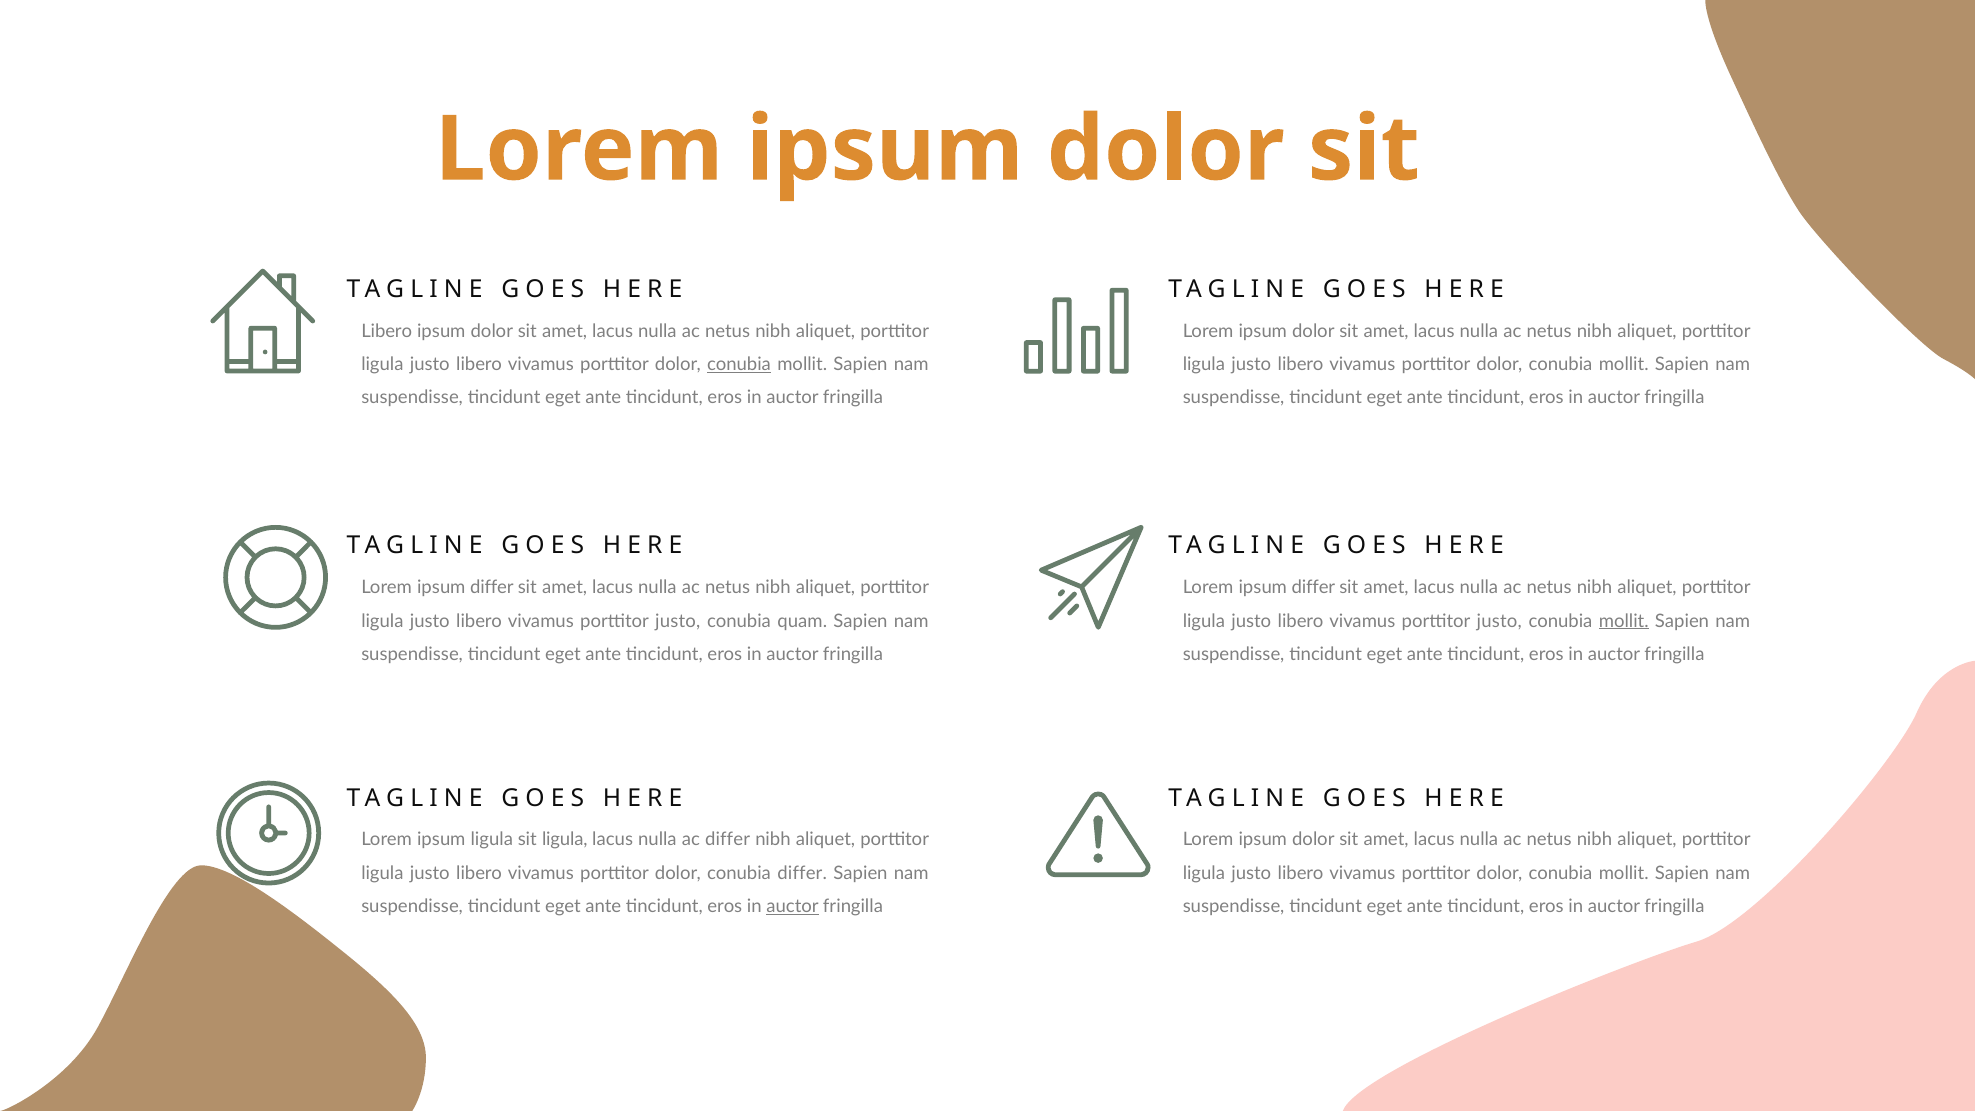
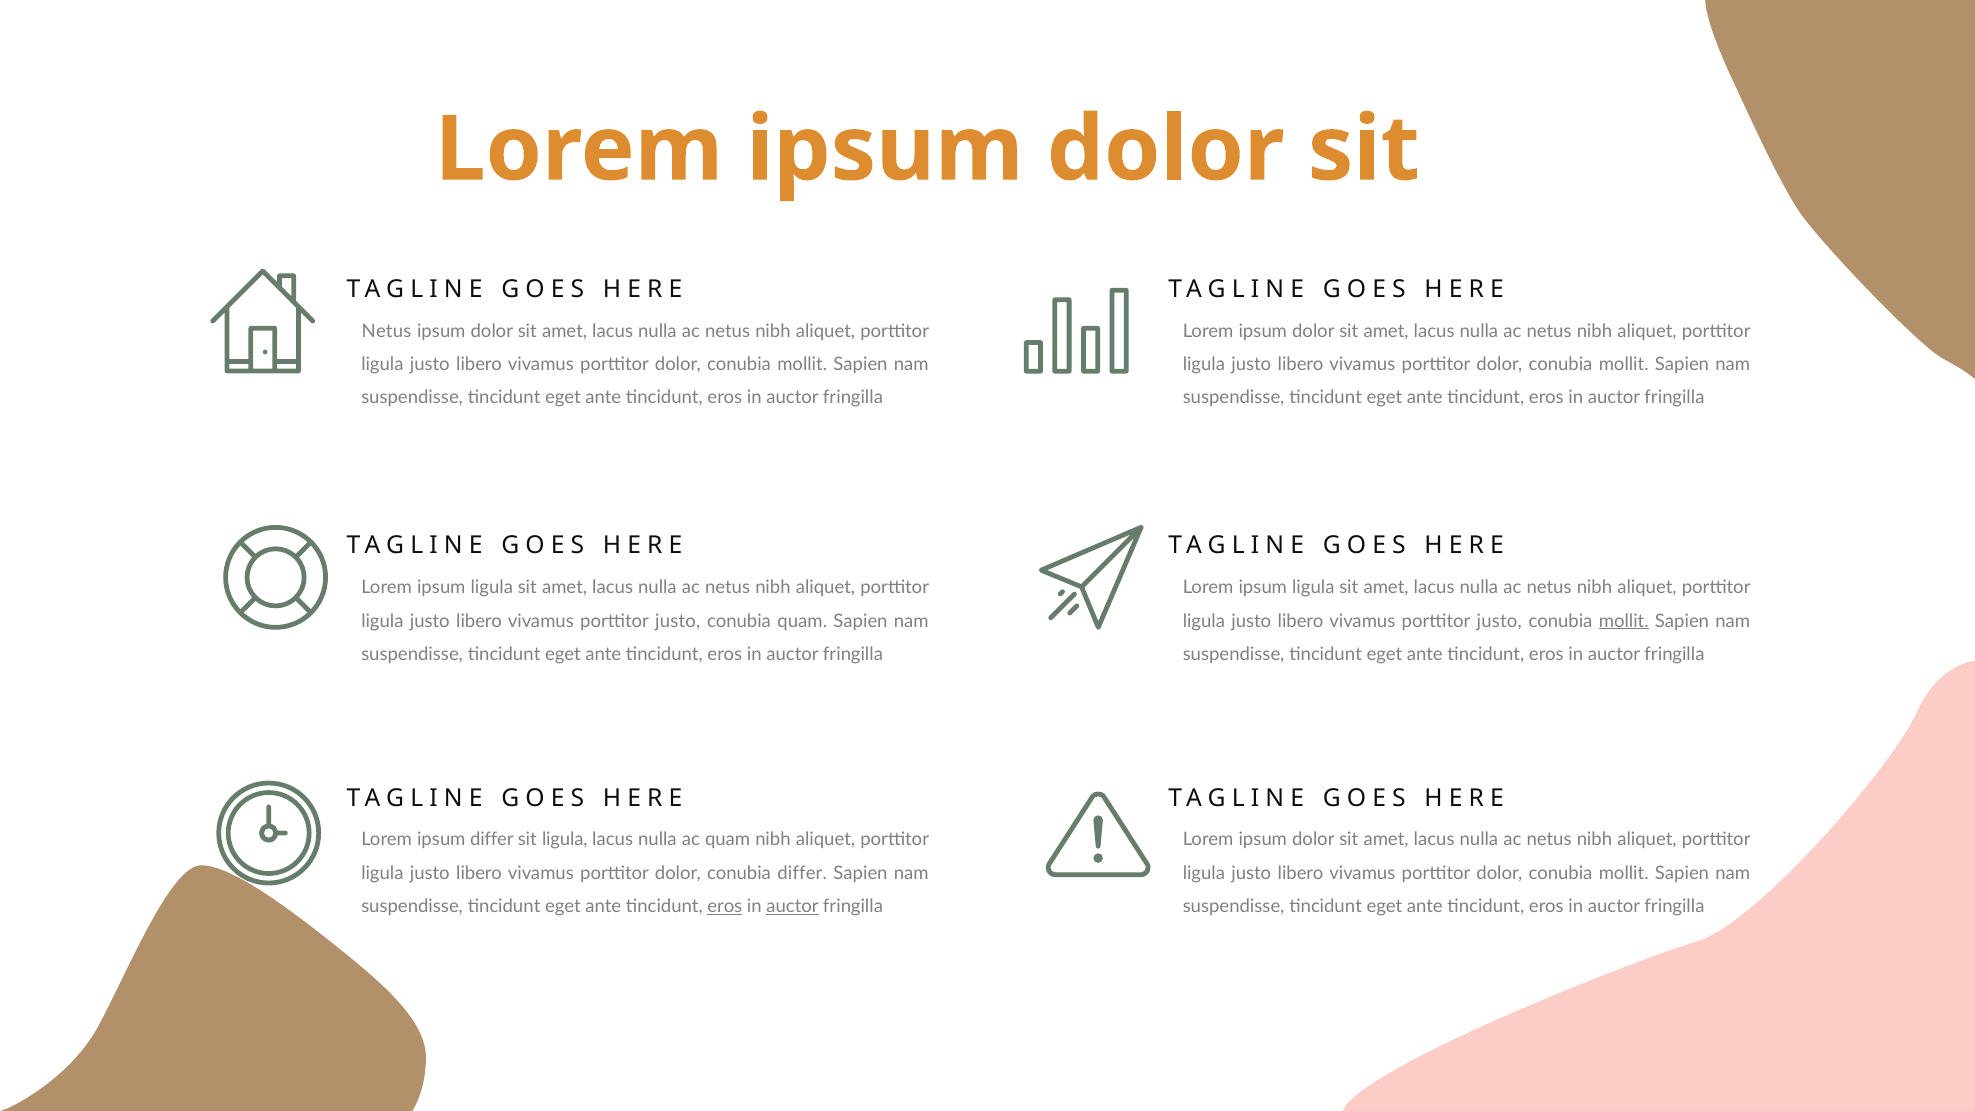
Libero: Libero -> Netus (387, 331)
conubia underline: present -> none (739, 364)
differ: differ -> ligula (492, 587)
differ: differ -> ligula (1313, 587)
ipsum ligula: ligula -> differ (492, 840)
ac differ: differ -> quam (728, 840)
eros underline: none -> present (725, 906)
